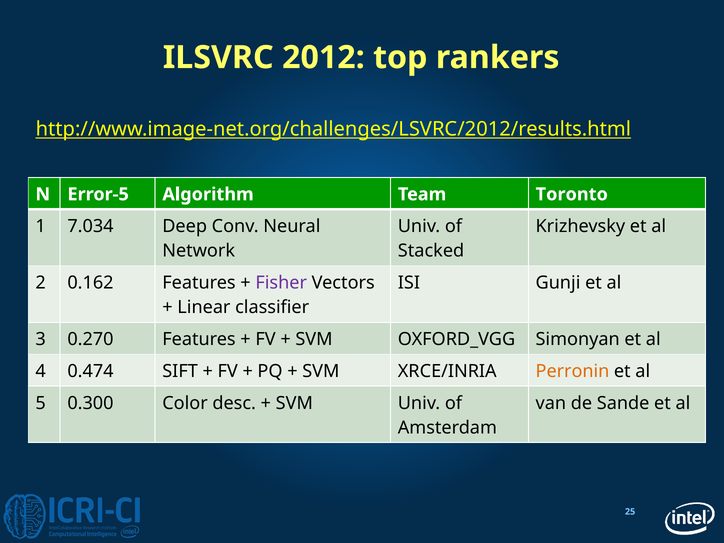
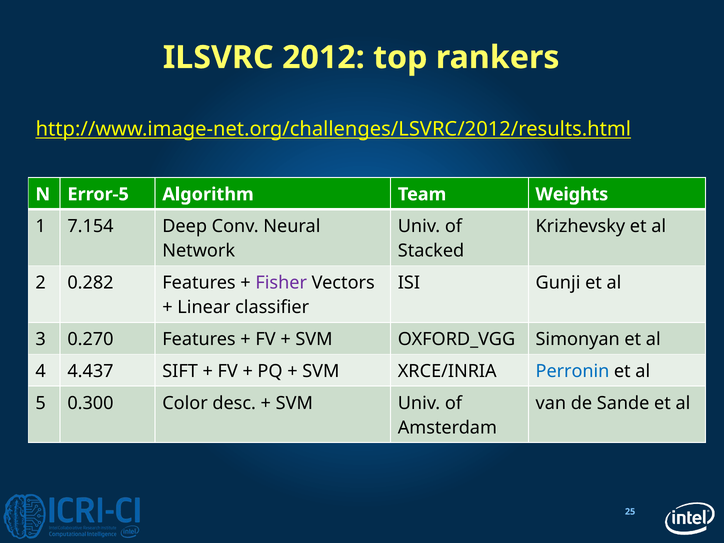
Toronto: Toronto -> Weights (572, 194)
7.034: 7.034 -> 7.154 (90, 226)
0.162: 0.162 -> 0.282 (90, 283)
0.474: 0.474 -> 4.437 (90, 371)
Perronin colour: orange -> blue (572, 371)
